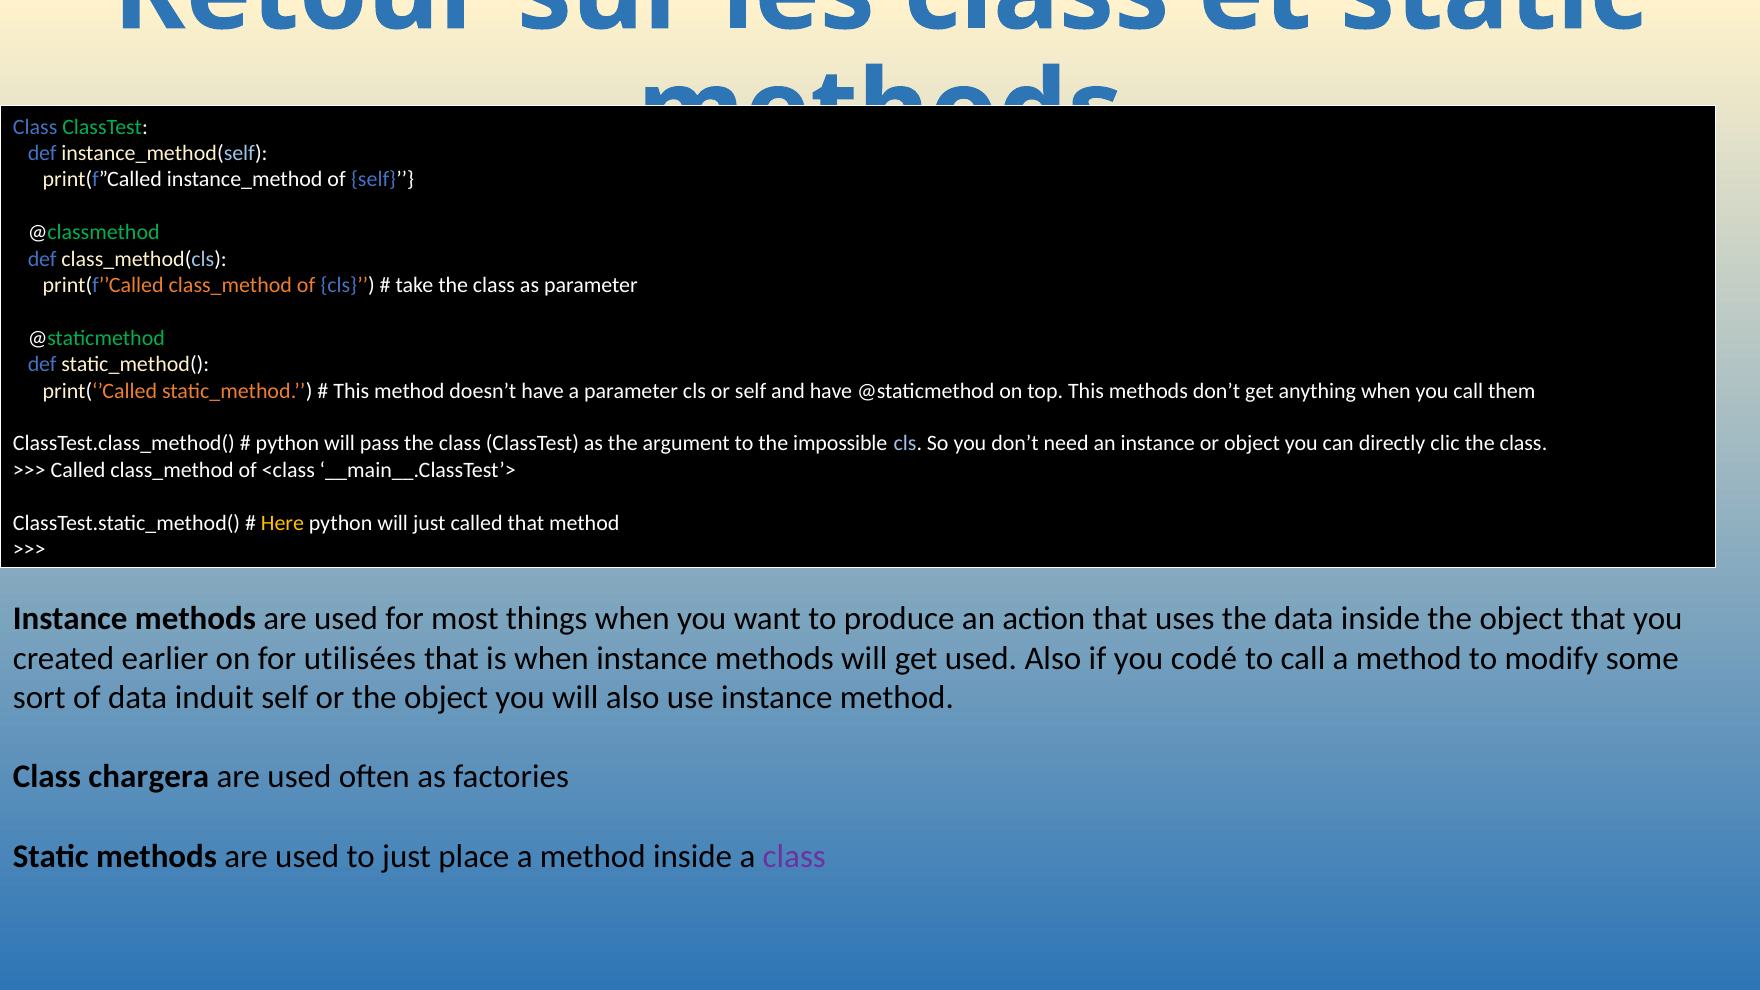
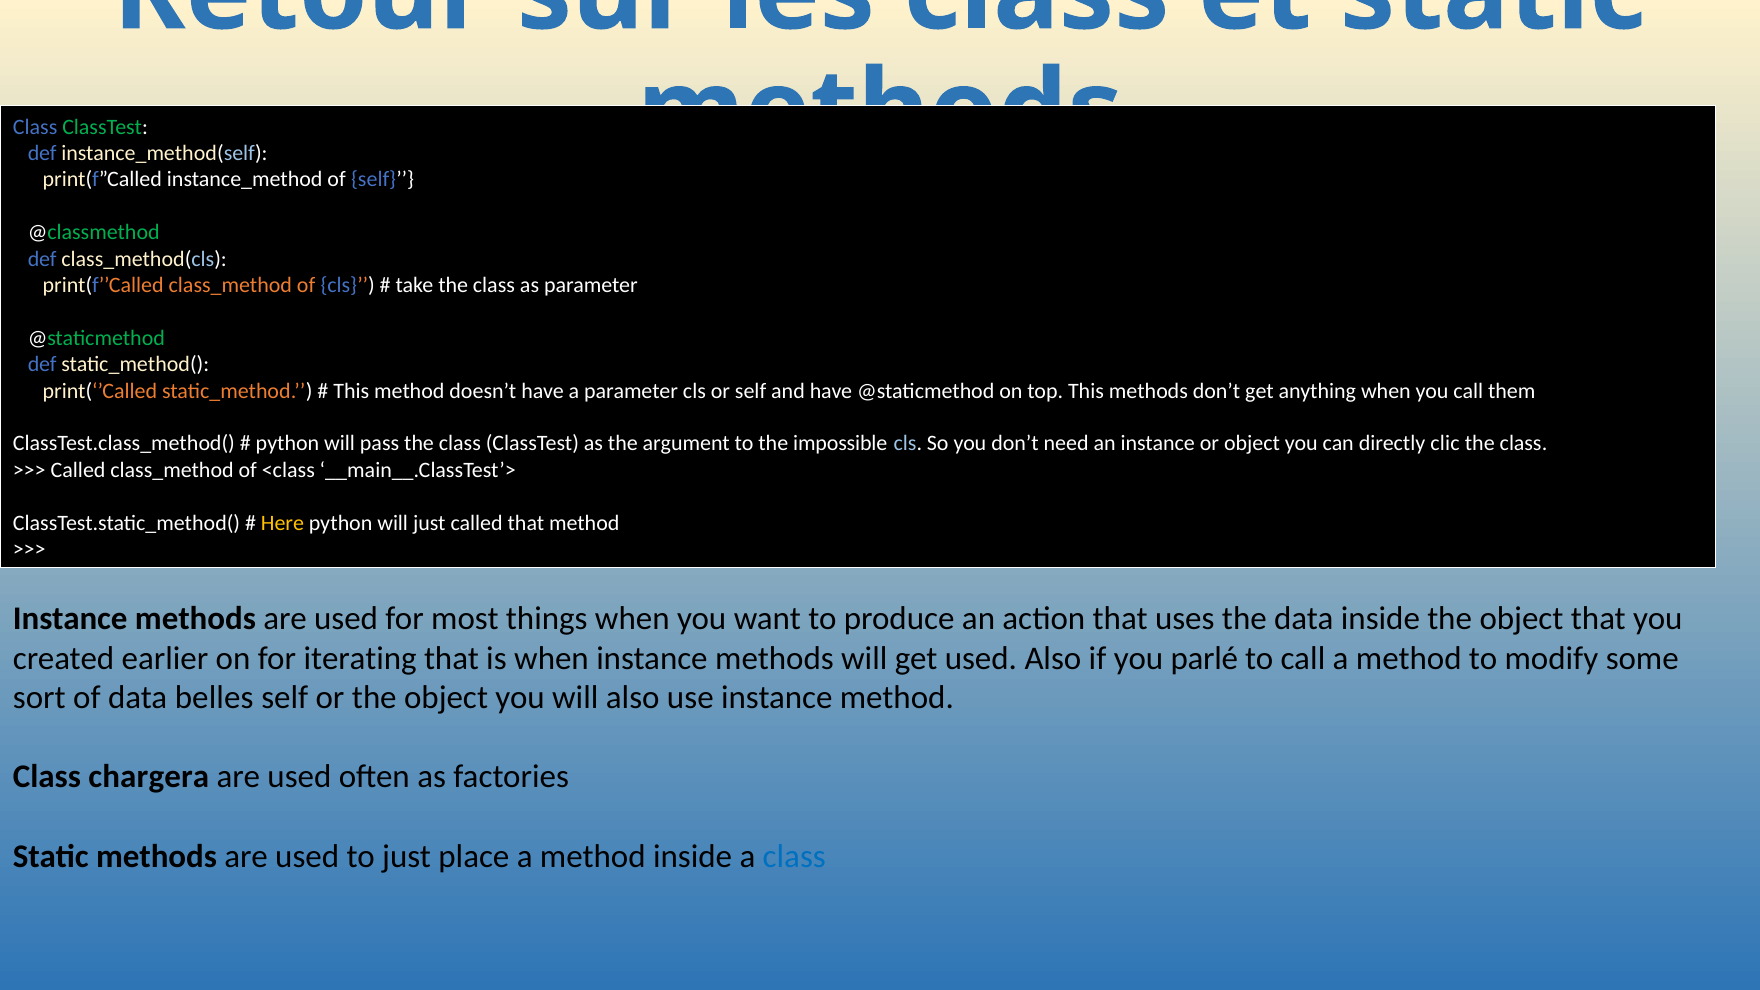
utilisées: utilisées -> iterating (360, 658)
codé: codé -> parlé (1204, 658)
induit: induit -> belles (214, 698)
class colour: purple -> blue (794, 856)
